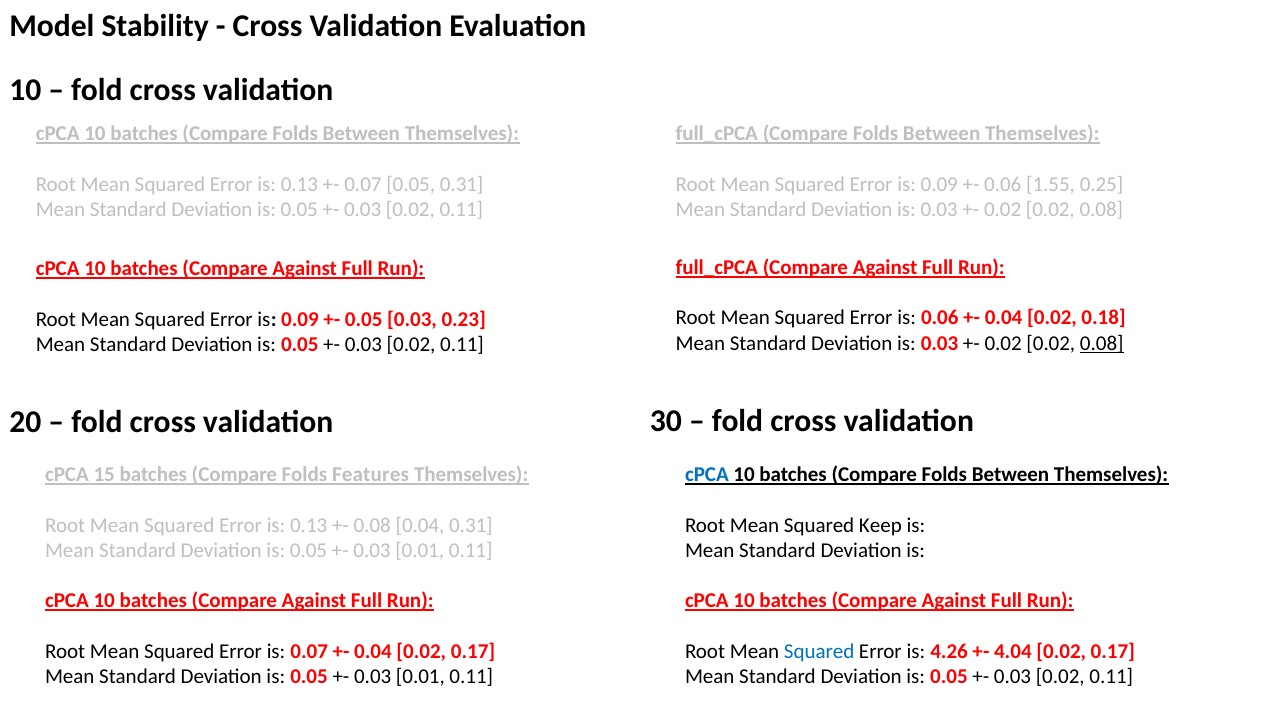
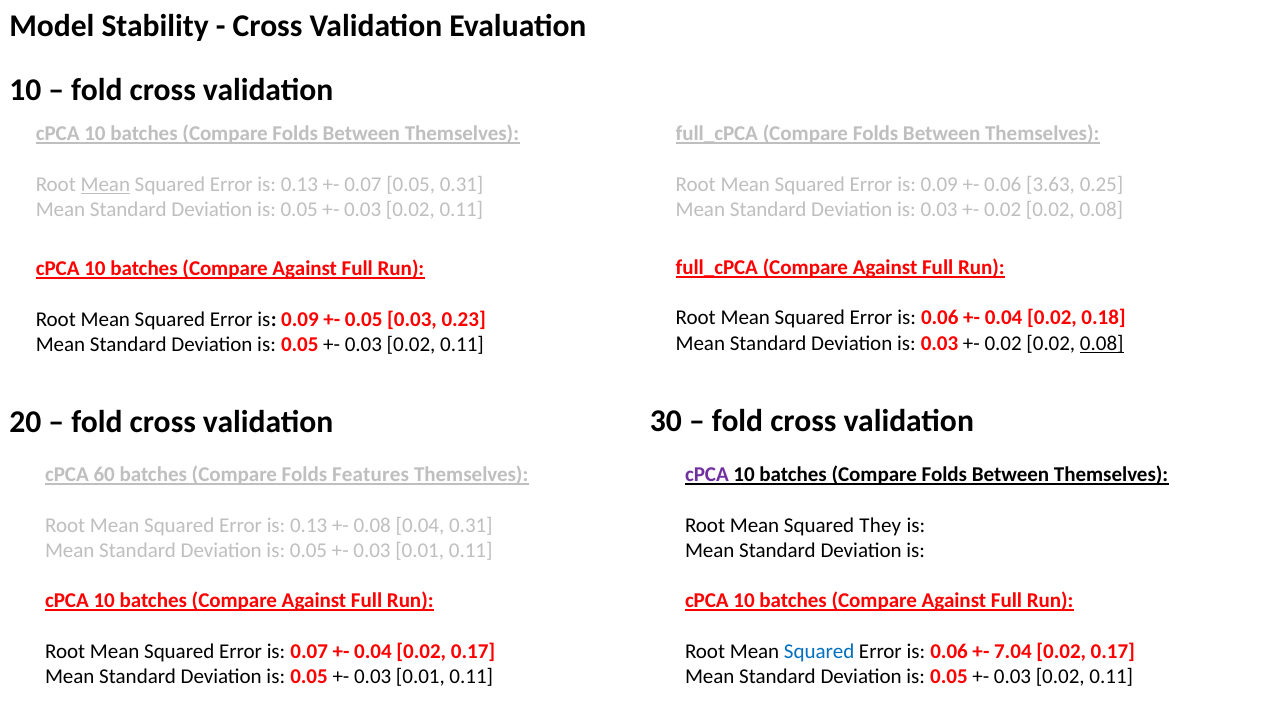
Mean underline: none -> present (105, 184)
1.55: 1.55 -> 3.63 (1051, 184)
15: 15 -> 60 (104, 475)
cPCA colour: blue -> purple (707, 475)
Keep: Keep -> They (880, 525)
4.26: 4.26 -> 0.06 (949, 651)
4.04: 4.04 -> 7.04 (1013, 651)
